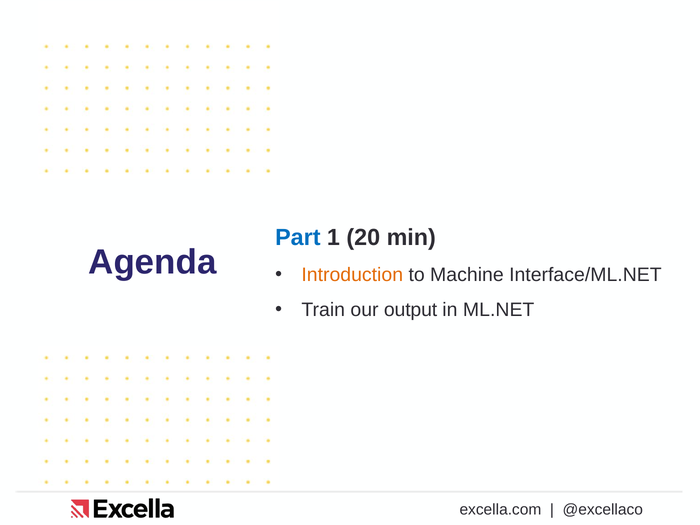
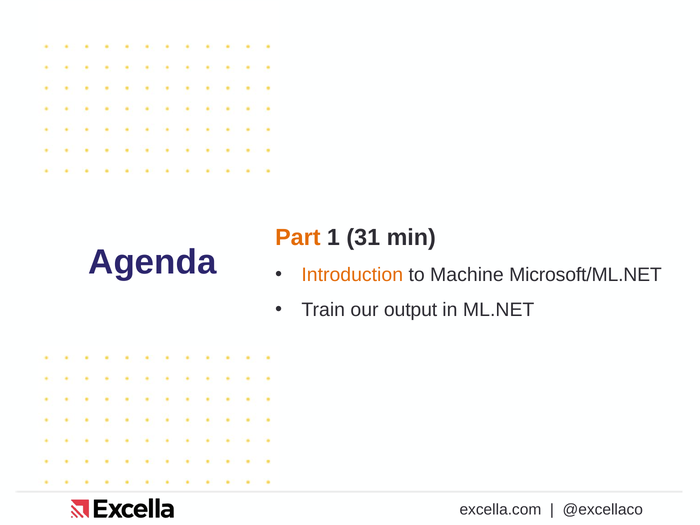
Part colour: blue -> orange (298, 238)
20: 20 -> 31 (363, 238)
Interface/ML.NET: Interface/ML.NET -> Microsoft/ML.NET (586, 275)
